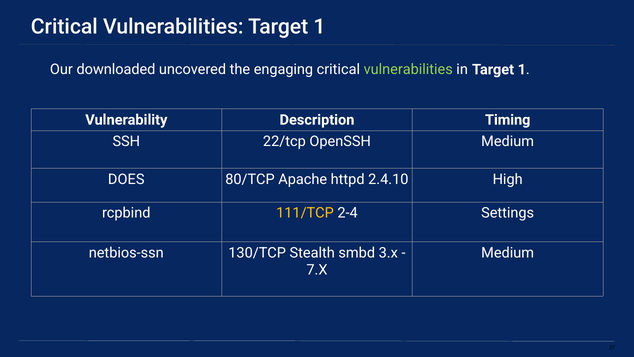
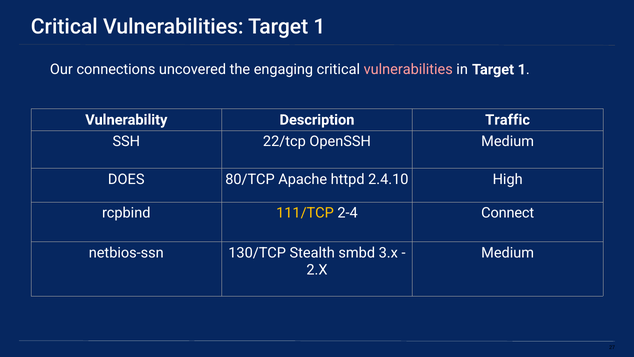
downloaded: downloaded -> connections (116, 69)
vulnerabilities colour: light green -> pink (408, 69)
Timing: Timing -> Traffic (508, 120)
Settings: Settings -> Connect (508, 213)
7.X: 7.X -> 2.X (317, 270)
